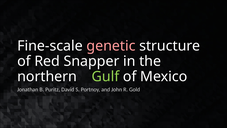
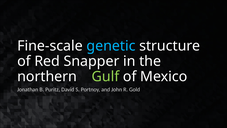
genetic colour: pink -> light blue (111, 46)
